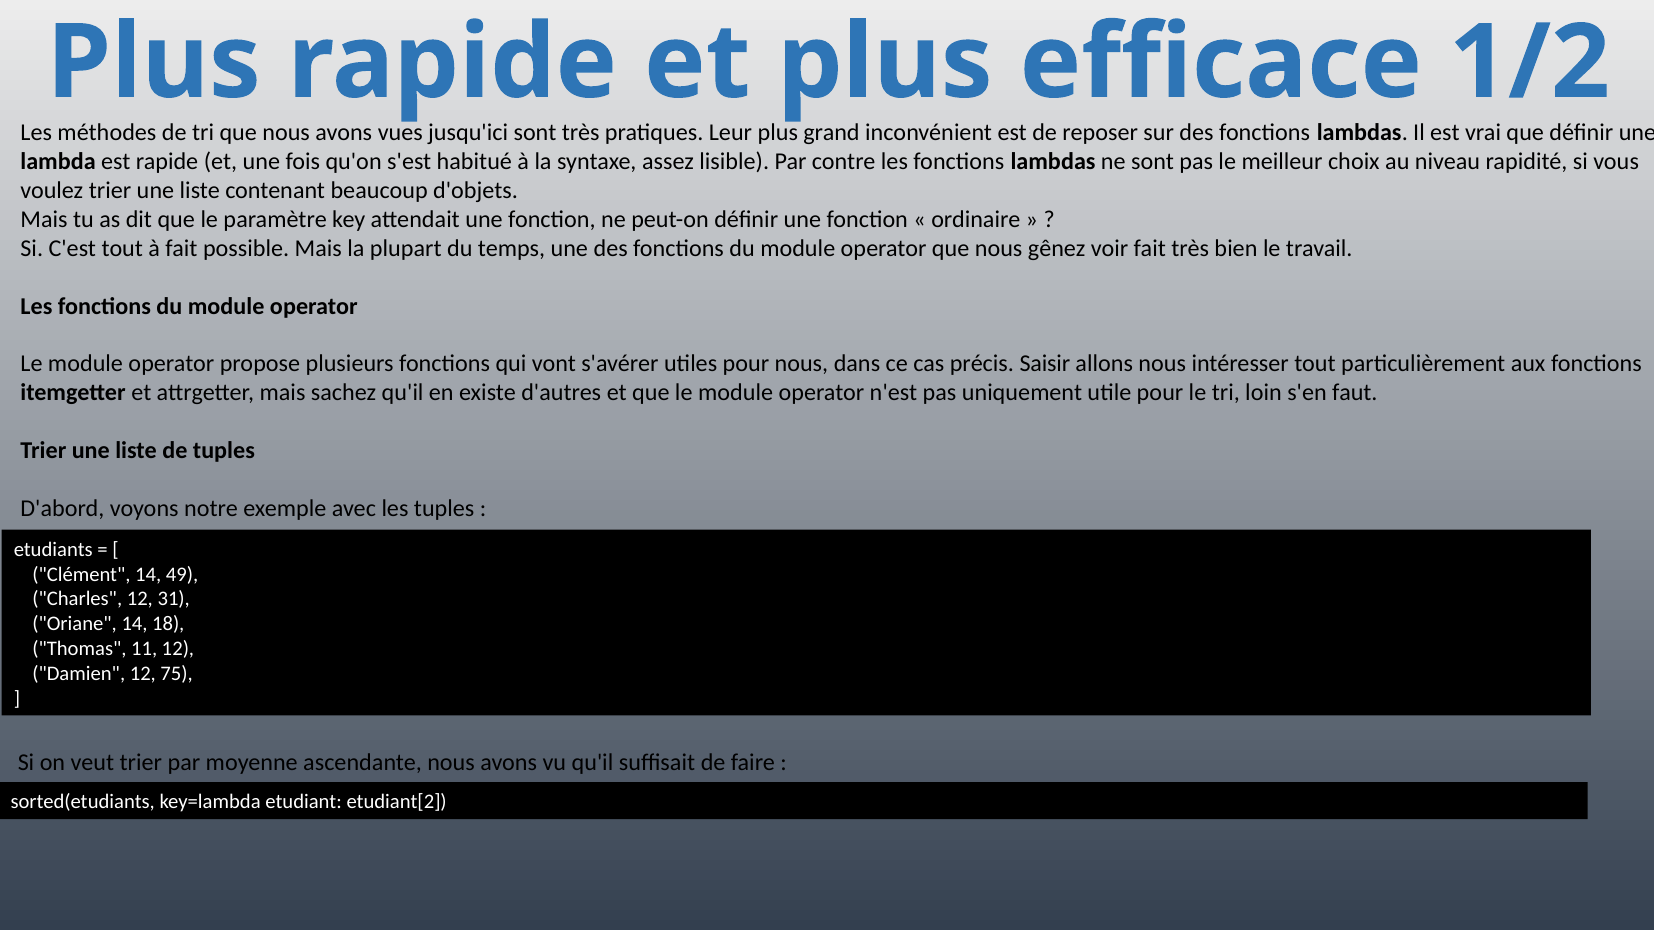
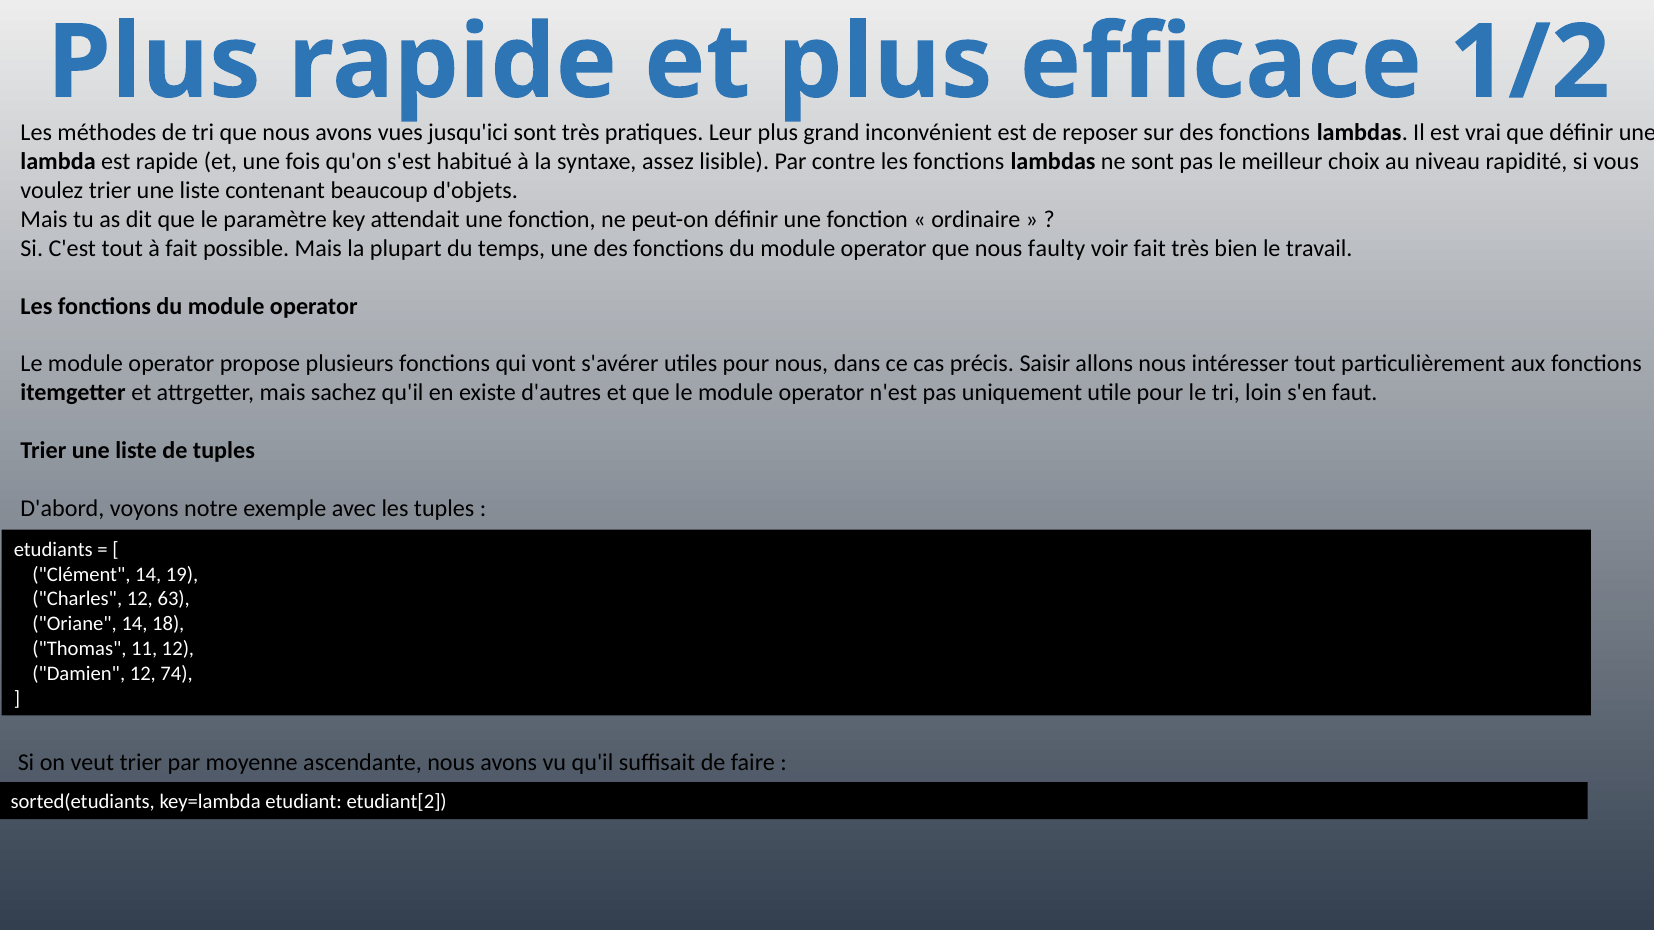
gênez: gênez -> faulty (1057, 248)
49: 49 -> 19 (182, 575)
31: 31 -> 63 (174, 599)
75: 75 -> 74 (177, 674)
